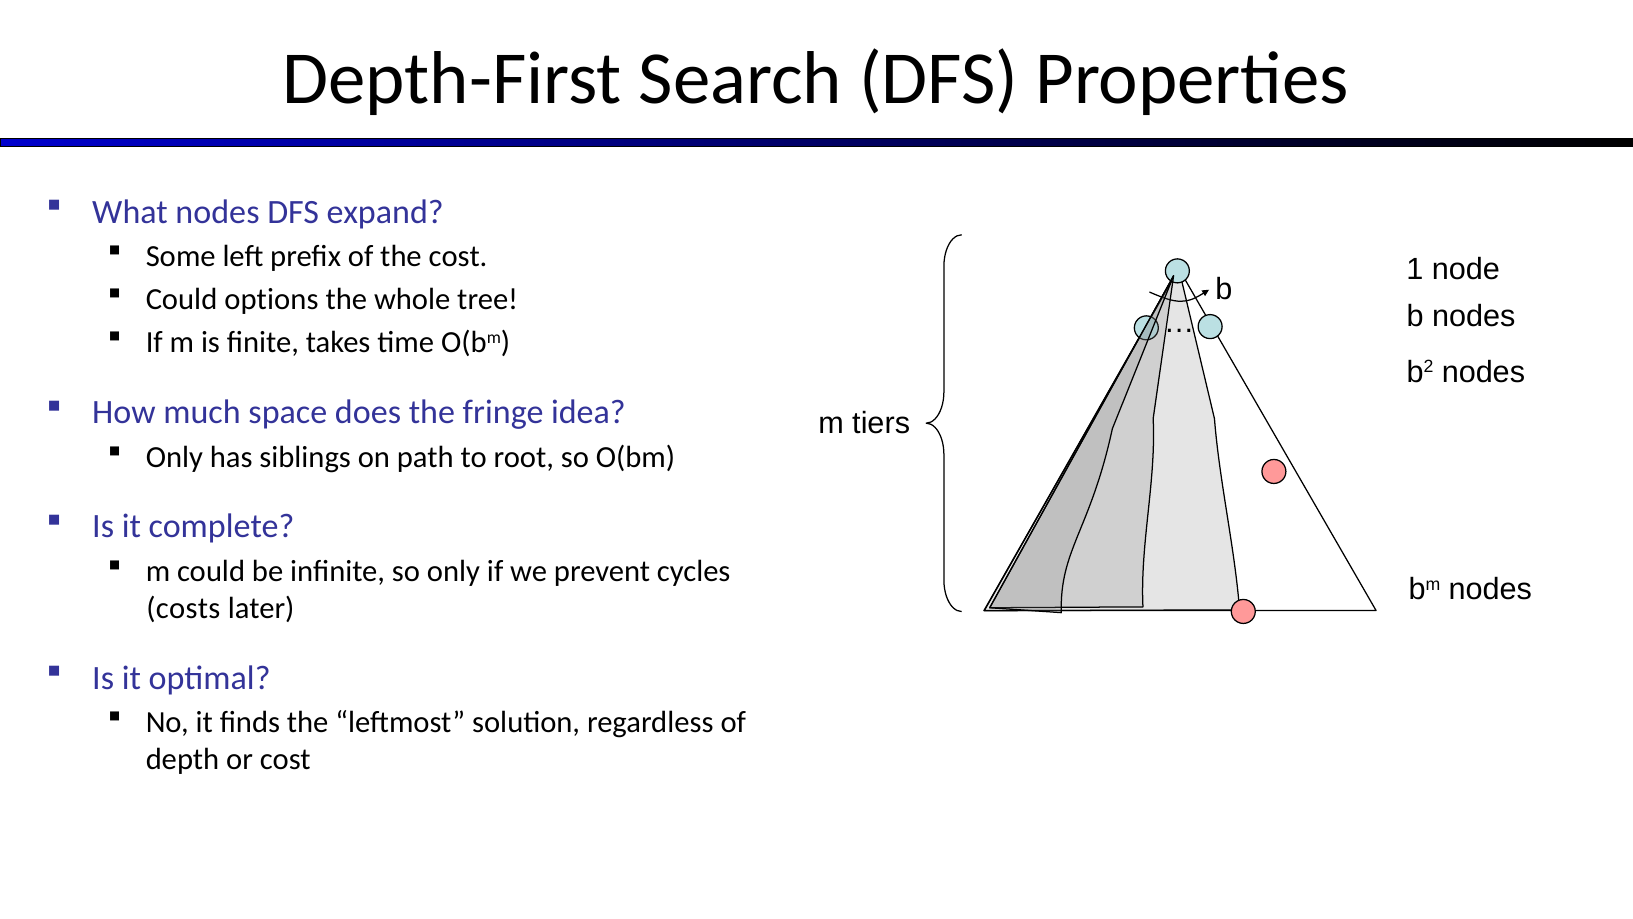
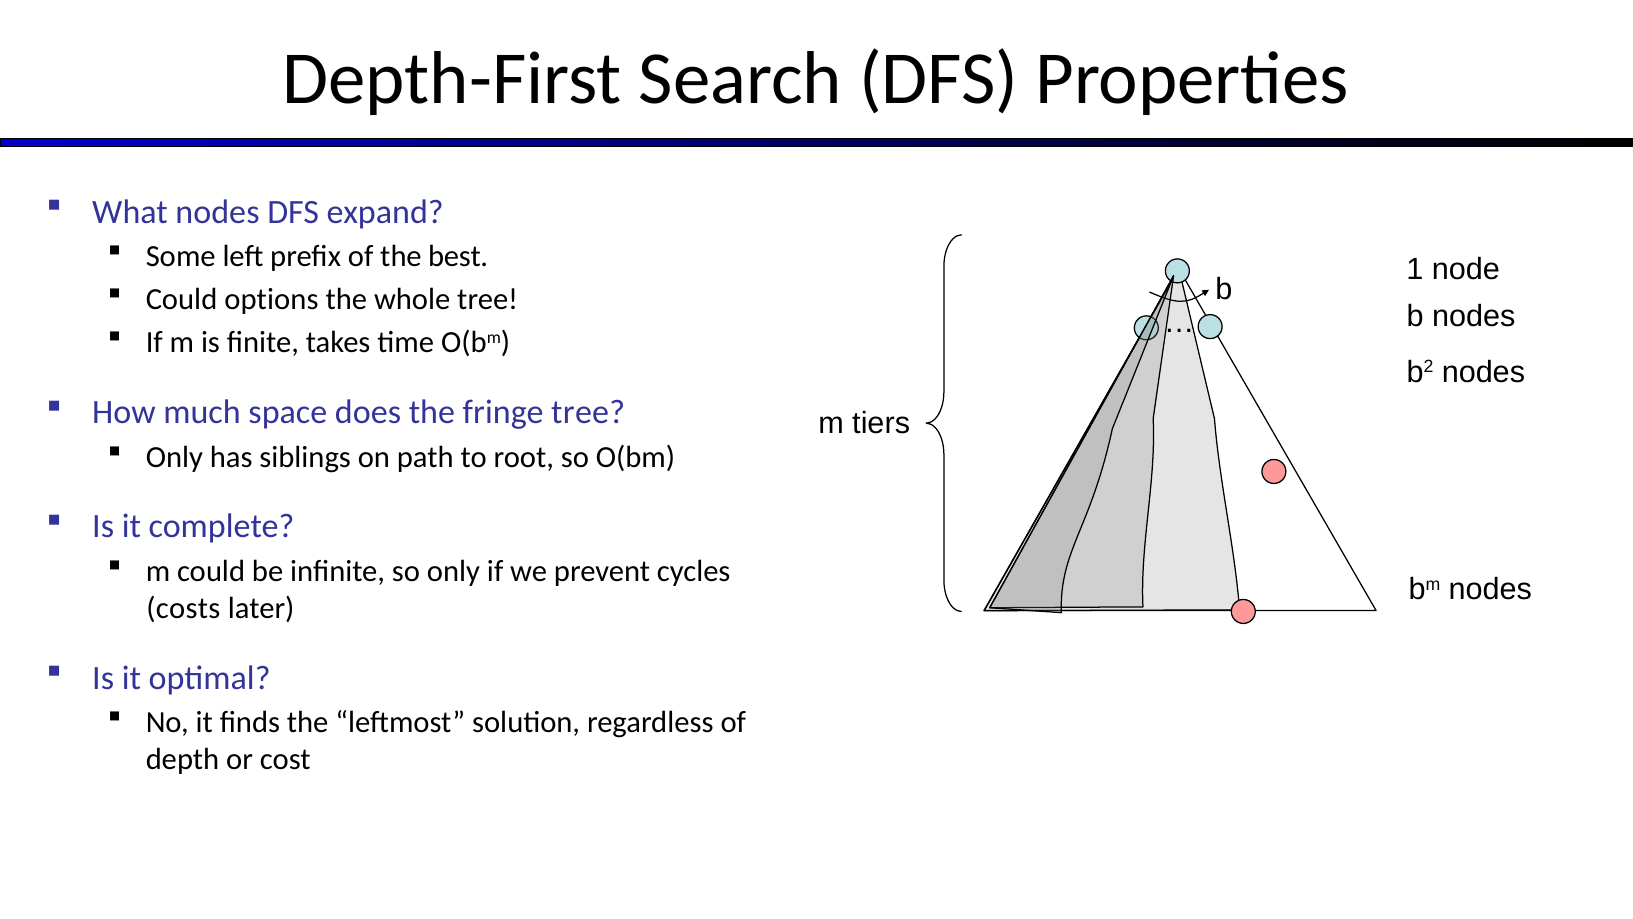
the cost: cost -> best (458, 257)
fringe idea: idea -> tree (588, 412)
